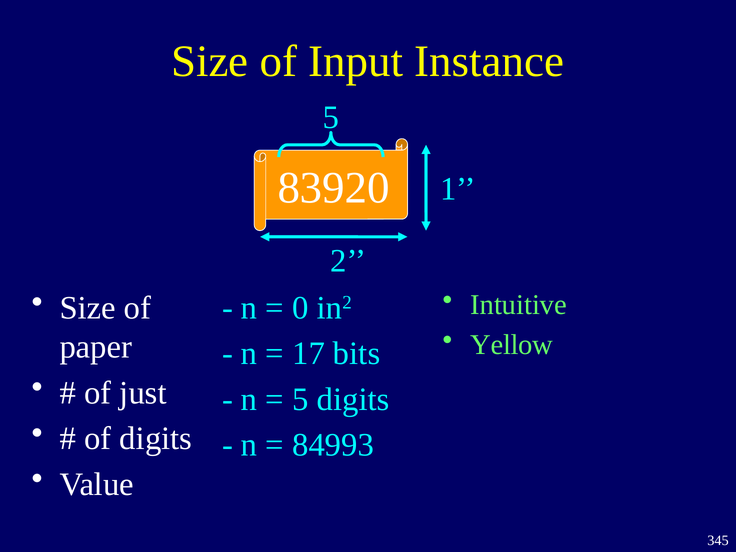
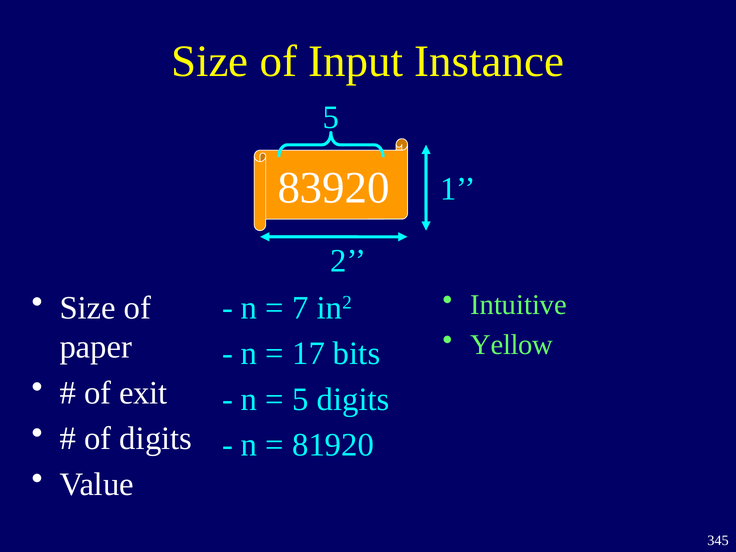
0: 0 -> 7 (300, 308)
just: just -> exit (143, 393)
84993: 84993 -> 81920 (333, 445)
